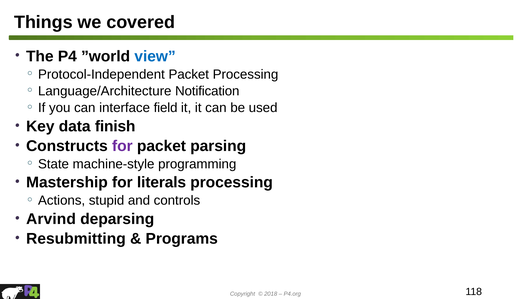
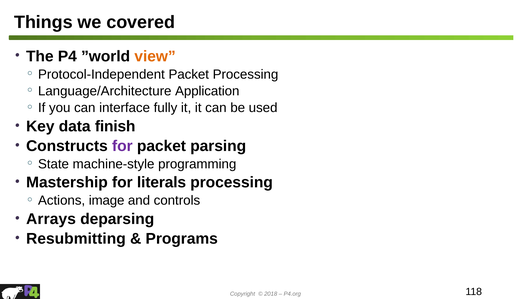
view colour: blue -> orange (155, 56)
Notification: Notification -> Application (207, 91)
field: field -> fully (166, 108)
stupid: stupid -> image (107, 200)
Arvind: Arvind -> Arrays (51, 219)
